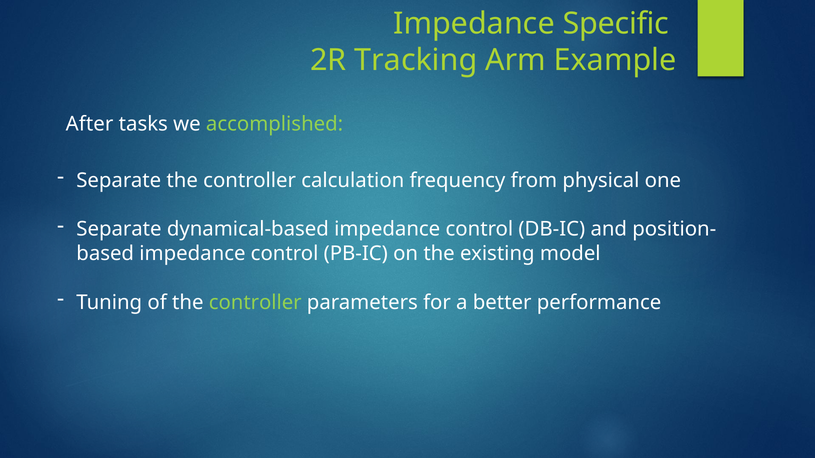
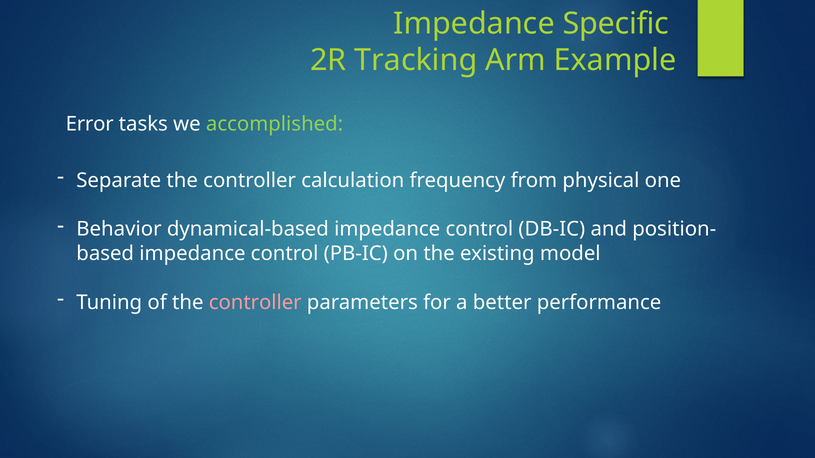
After: After -> Error (90, 124)
Separate: Separate -> Behavior (119, 229)
controller colour: light green -> pink (255, 303)
